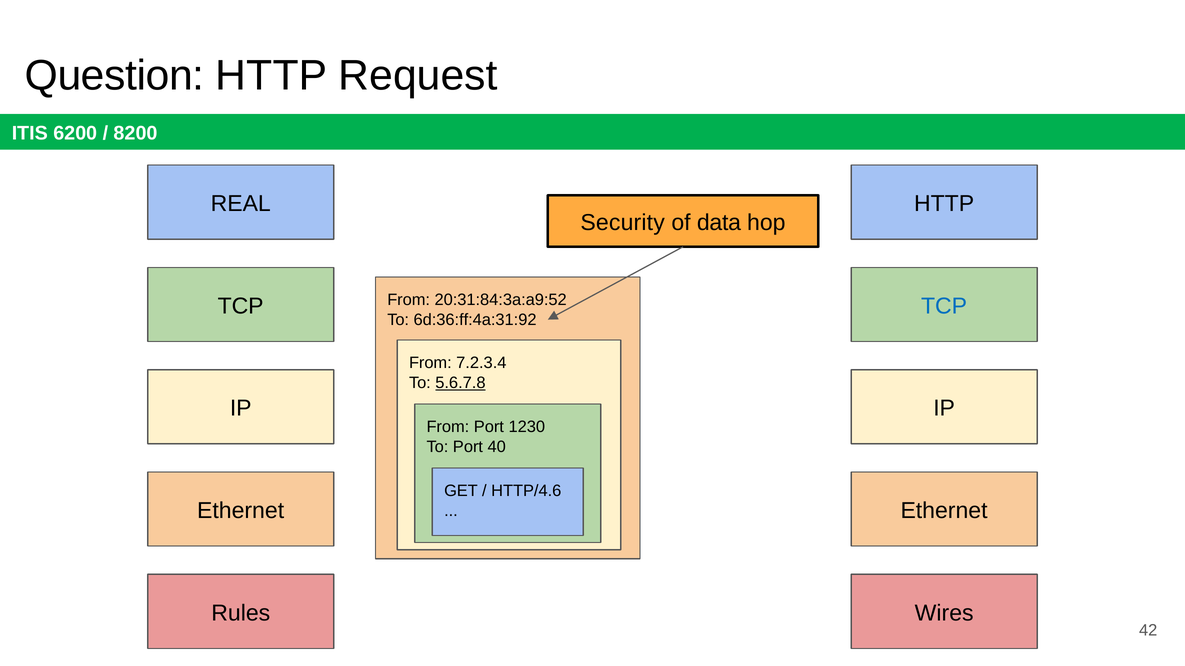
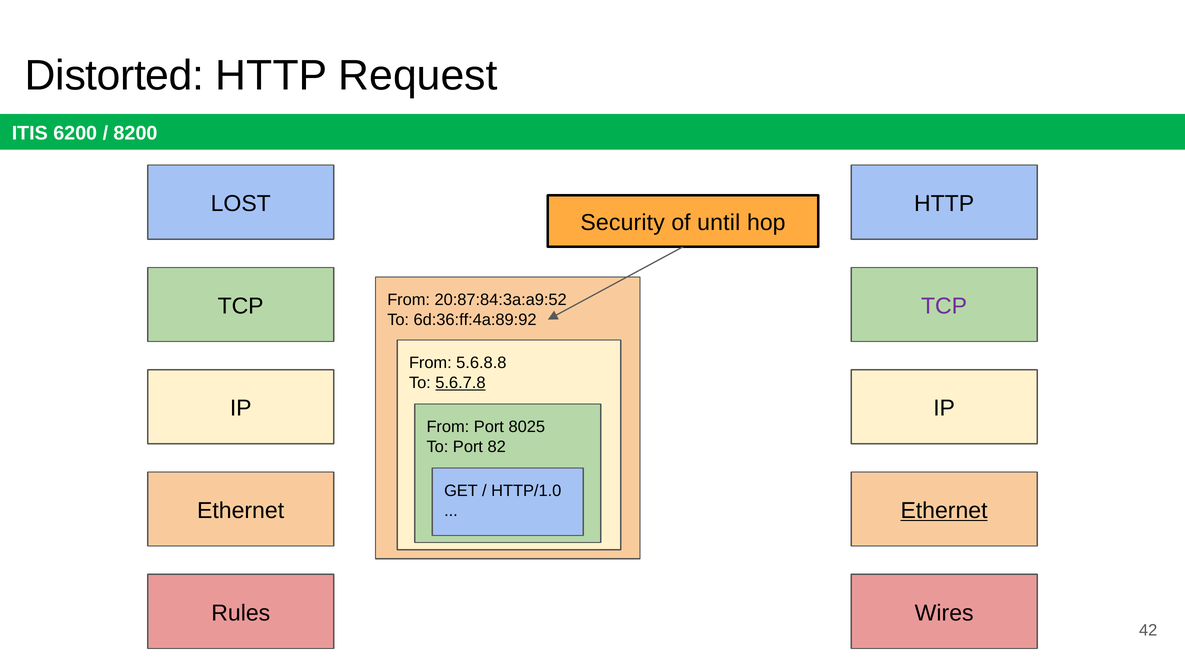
Question: Question -> Distorted (115, 76)
REAL: REAL -> LOST (241, 204)
data: data -> until (719, 223)
20:31:84:3a:a9:52: 20:31:84:3a:a9:52 -> 20:87:84:3a:a9:52 (501, 300)
TCP colour: blue -> purple (944, 306)
6d:36:ff:4a:31:92: 6d:36:ff:4a:31:92 -> 6d:36:ff:4a:89:92 (475, 320)
7.2.3.4: 7.2.3.4 -> 5.6.8.8 (481, 363)
1230: 1230 -> 8025 (527, 427)
40: 40 -> 82 (497, 447)
HTTP/4.6: HTTP/4.6 -> HTTP/1.0 (526, 491)
Ethernet underline: none -> present (944, 511)
